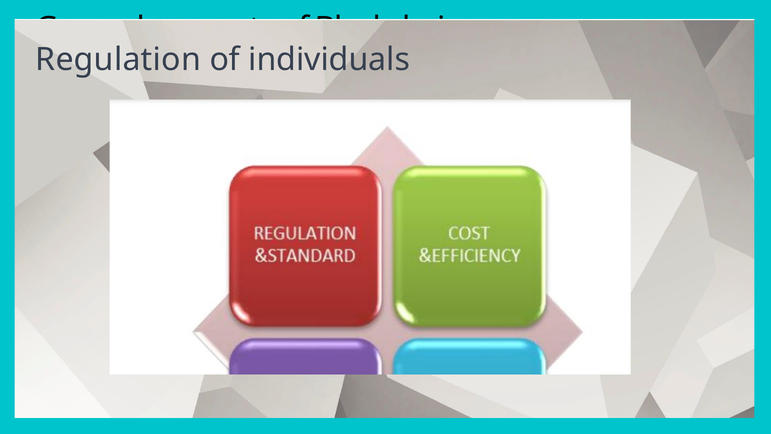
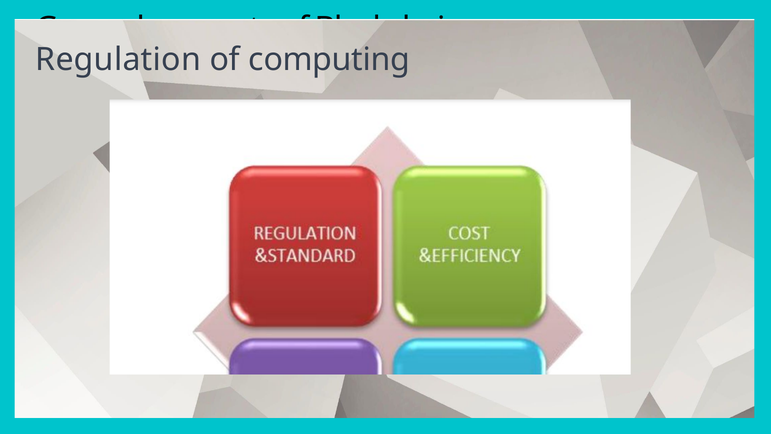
individuals: individuals -> computing (329, 60)
